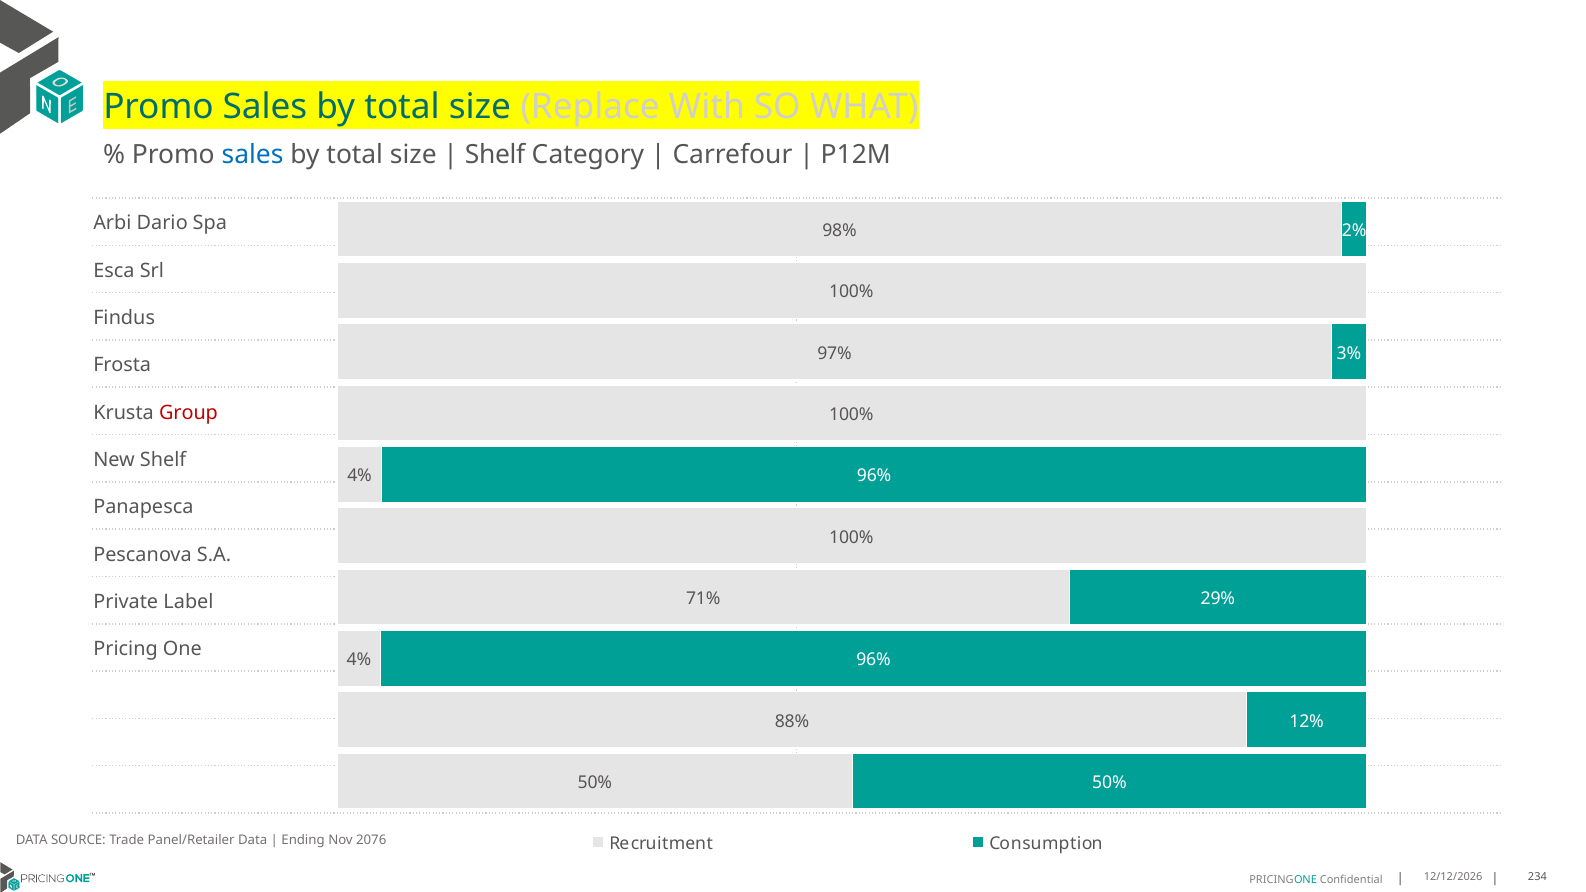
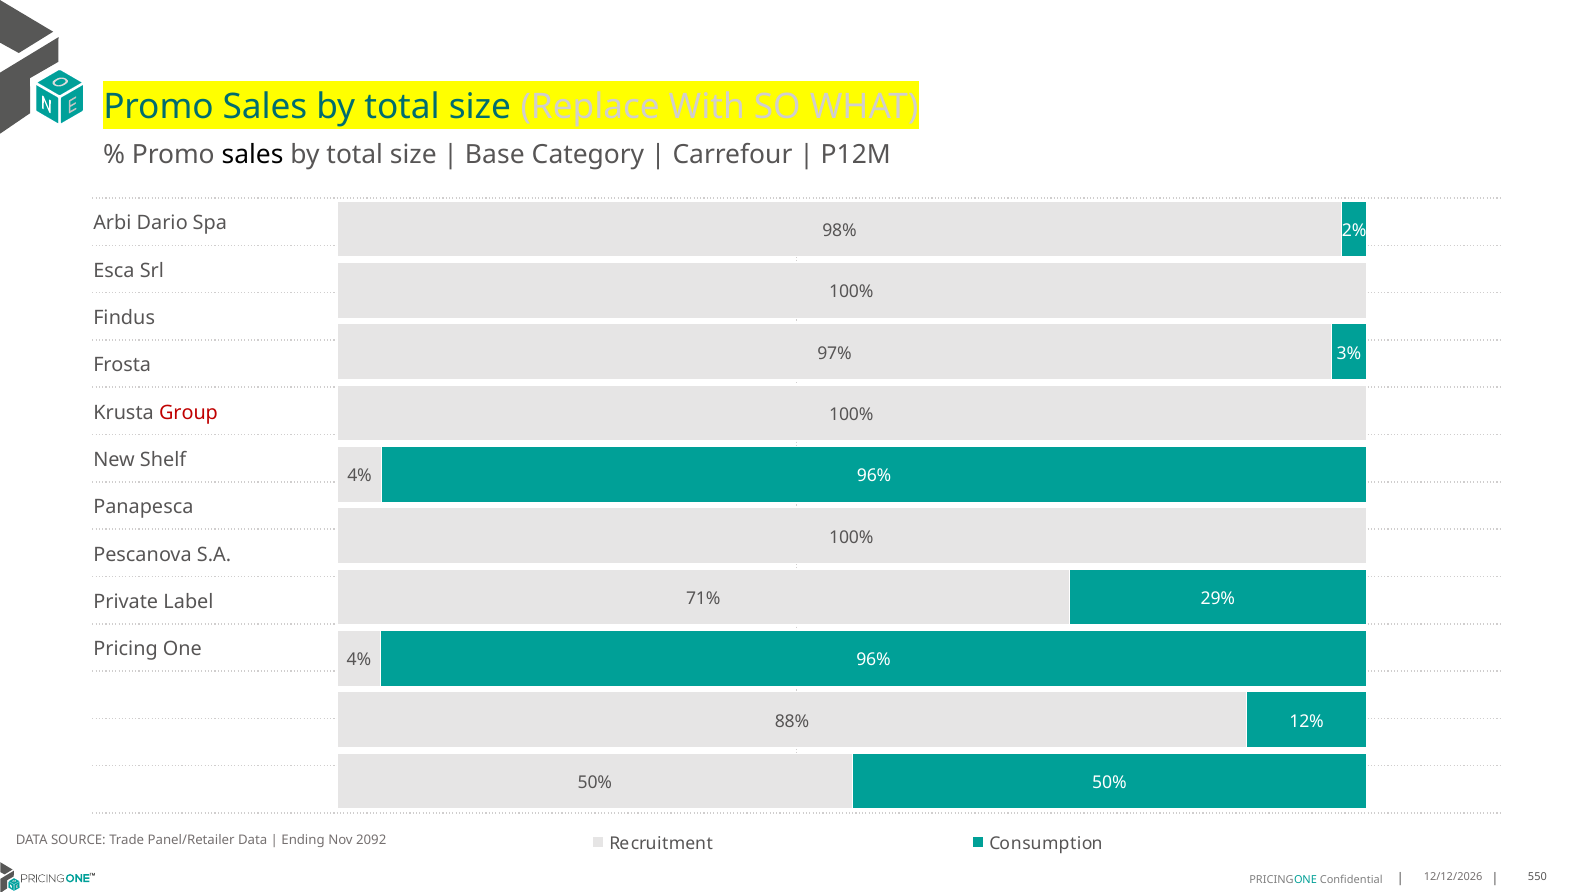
sales colour: blue -> black (253, 155)
Shelf: Shelf -> Base (495, 155)
2076: 2076 -> 2092 (371, 840)
234: 234 -> 550 (1537, 877)
